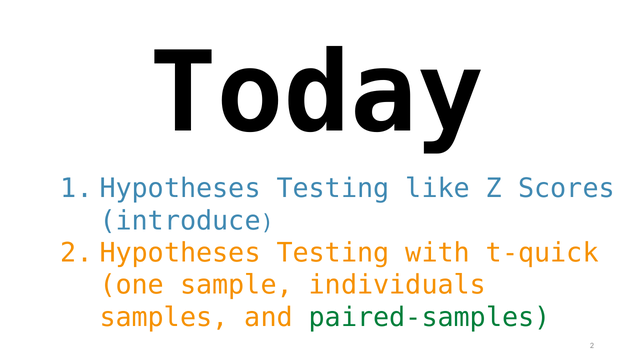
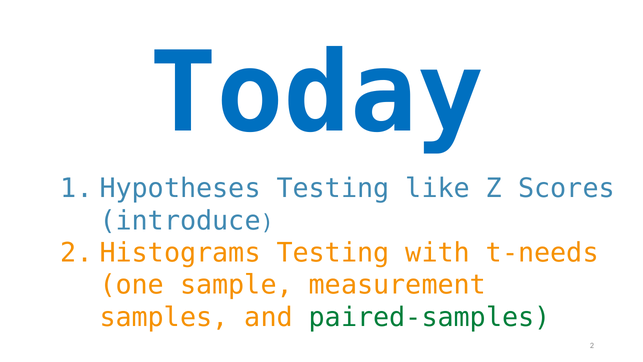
Today colour: black -> blue (317, 94)
2 Hypotheses: Hypotheses -> Histograms (180, 253)
t-quick: t-quick -> t-needs (542, 253)
individuals: individuals -> measurement (397, 285)
